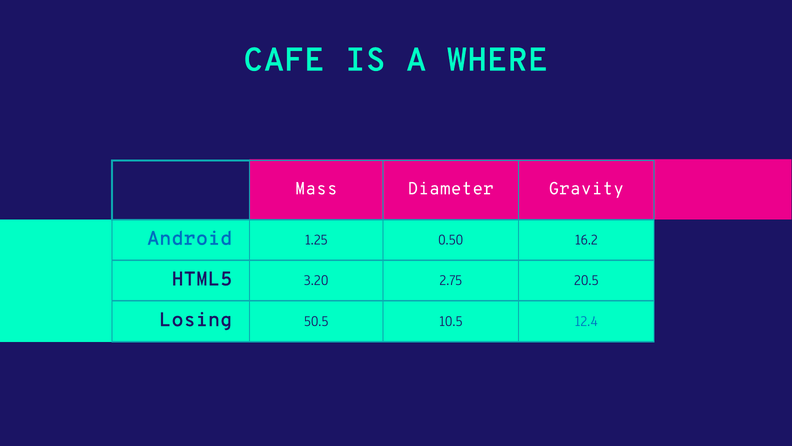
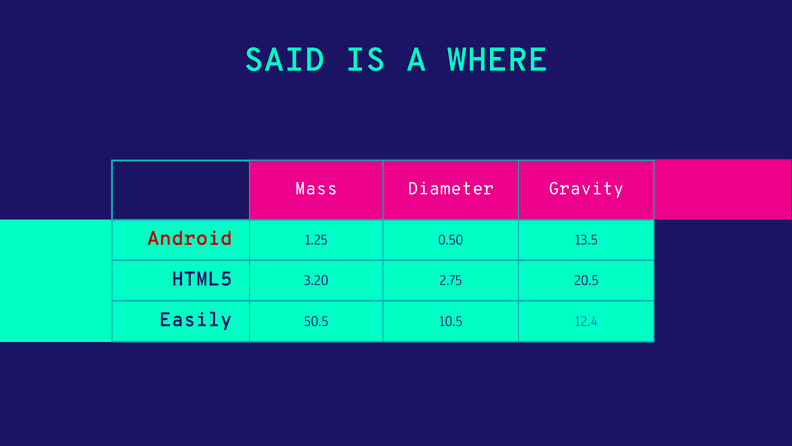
CAFE: CAFE -> SAID (284, 60)
Android colour: blue -> red (190, 238)
16.2: 16.2 -> 13.5 (586, 239)
Losing: Losing -> Easily (196, 319)
